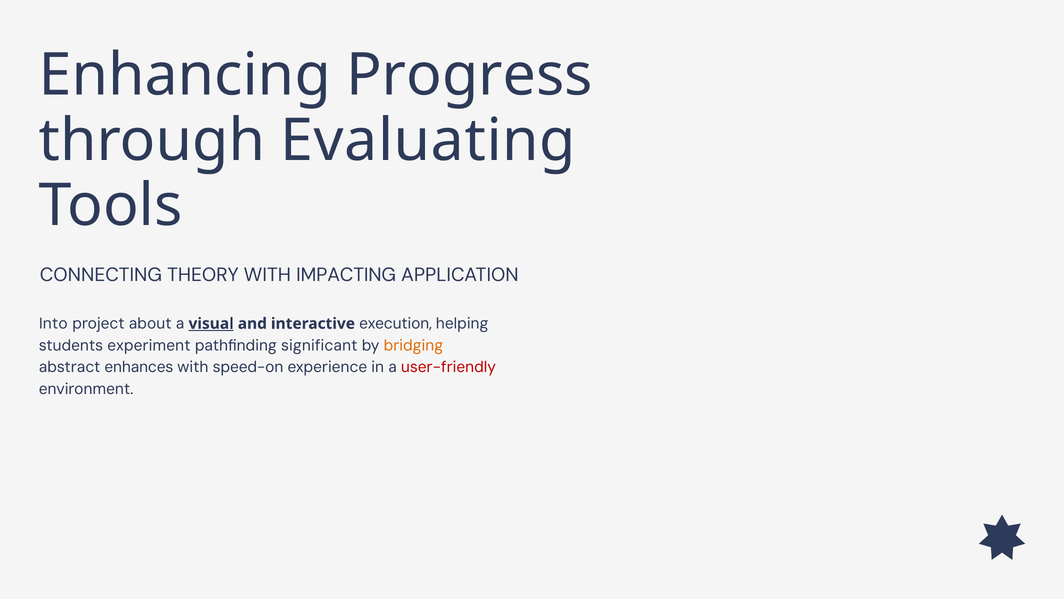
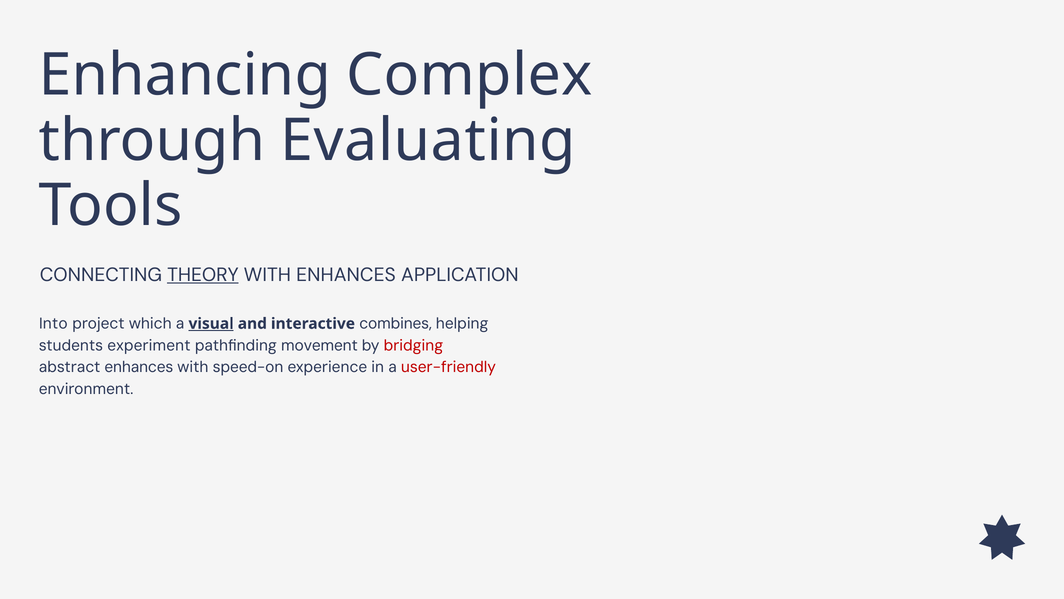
Progress: Progress -> Complex (469, 75)
THEORY underline: none -> present (203, 275)
WITH IMPACTING: IMPACTING -> ENHANCES (346, 275)
about: about -> which (150, 323)
execution: execution -> combines (396, 323)
significant: significant -> movement (319, 345)
bridging colour: orange -> red (413, 345)
